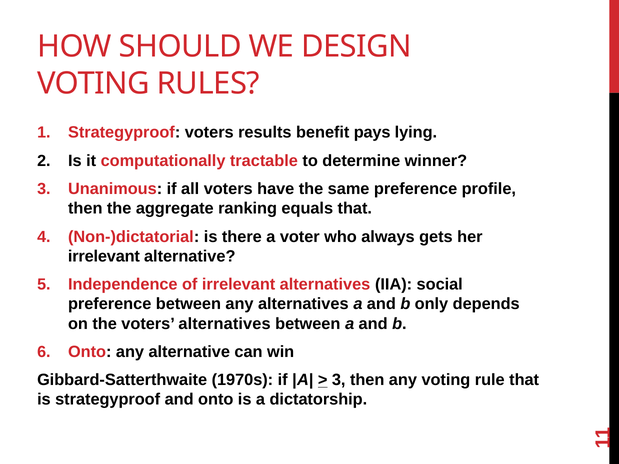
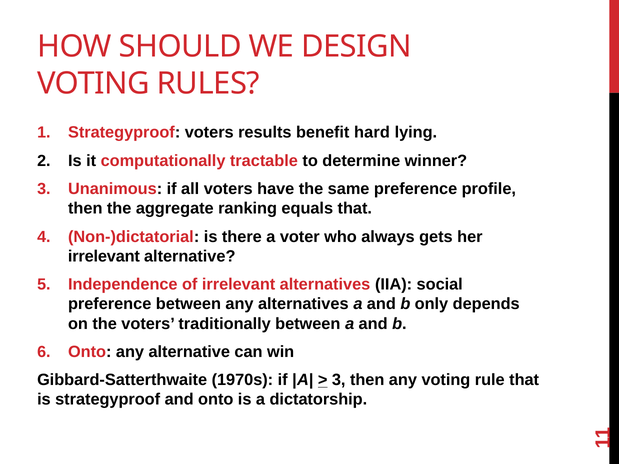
pays: pays -> hard (372, 133)
voters alternatives: alternatives -> traditionally (225, 324)
